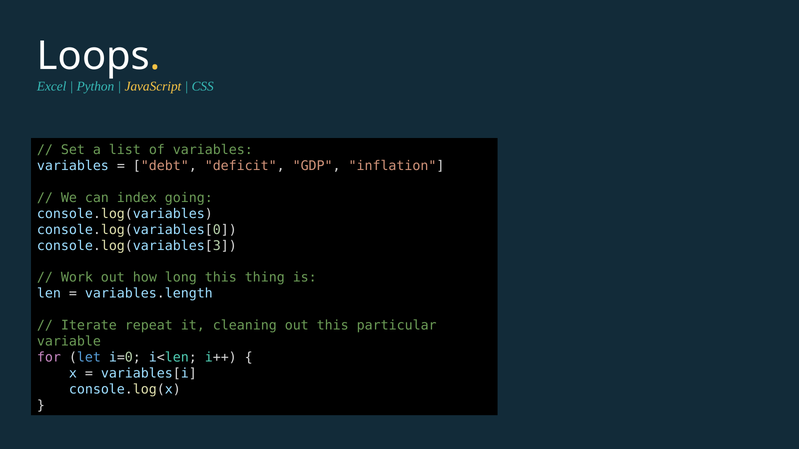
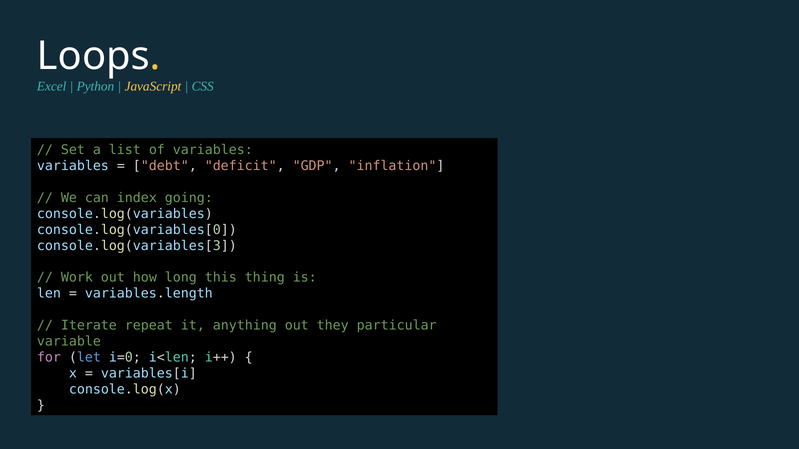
cleaning: cleaning -> anything (245, 326)
out this: this -> they (333, 326)
